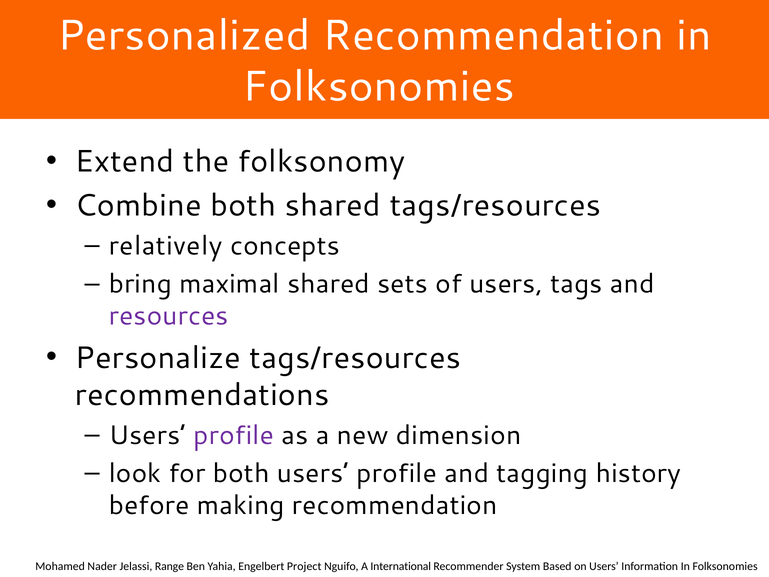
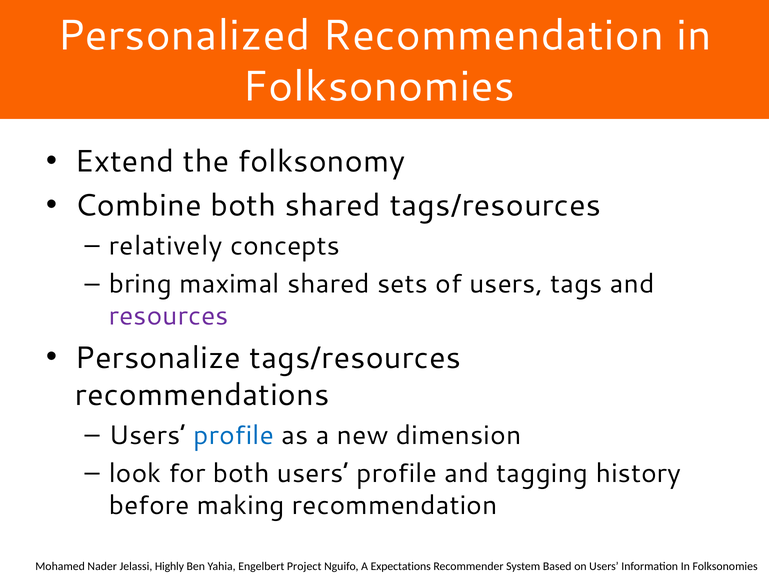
profile colour: purple -> blue (234, 435)
Range: Range -> Highly (169, 566)
International: International -> Expectations (401, 566)
